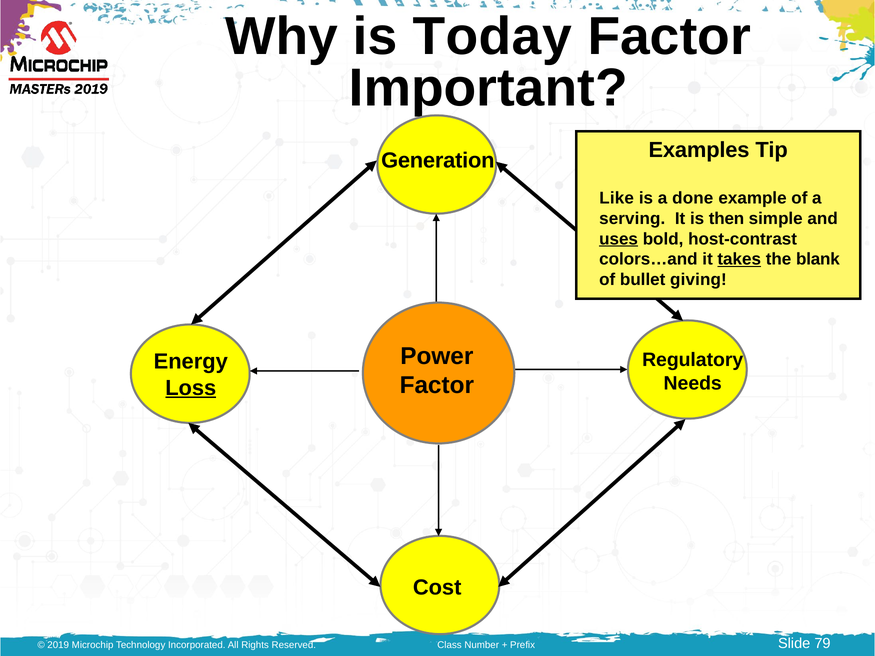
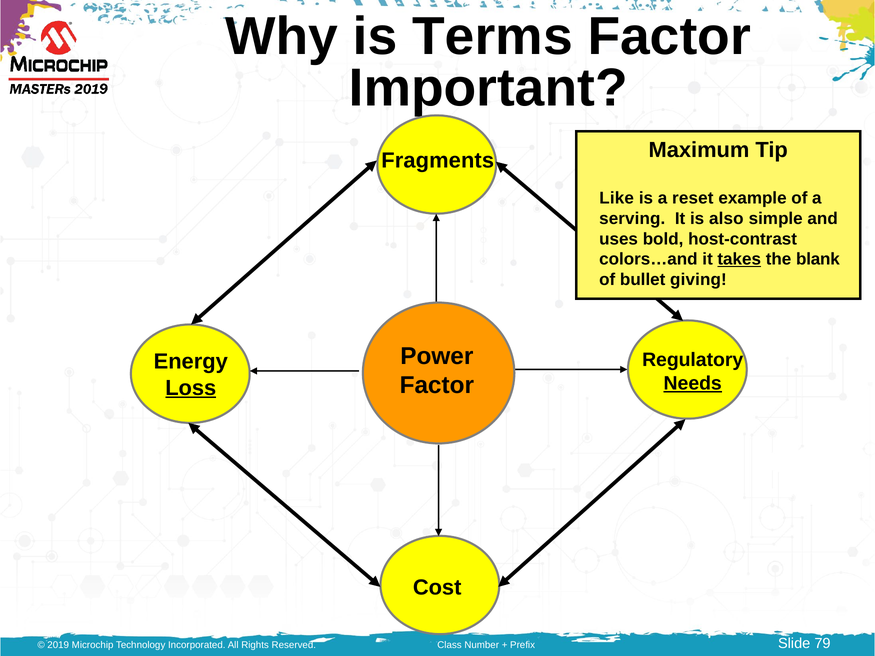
Today: Today -> Terms (493, 37)
Examples: Examples -> Maximum (699, 150)
Generation: Generation -> Fragments (438, 161)
done: done -> reset (693, 198)
then: then -> also (726, 219)
uses underline: present -> none (619, 239)
Needs underline: none -> present (693, 383)
